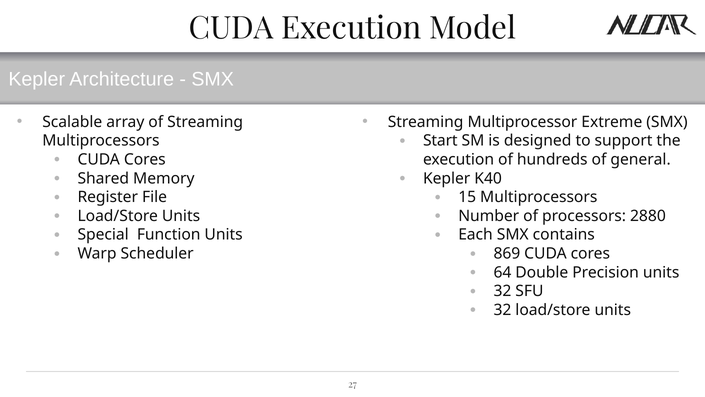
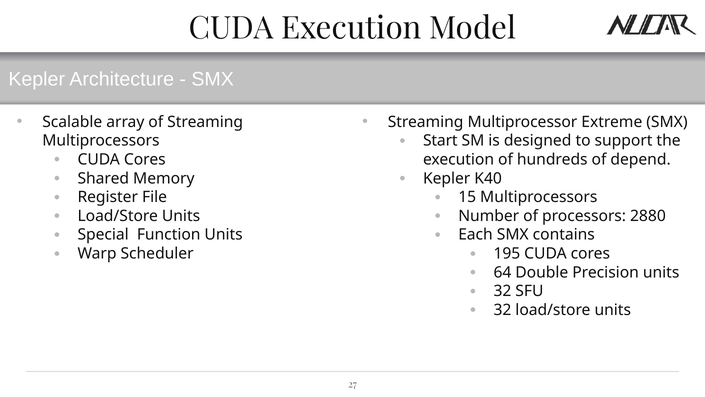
general: general -> depend (641, 159)
869: 869 -> 195 (507, 253)
